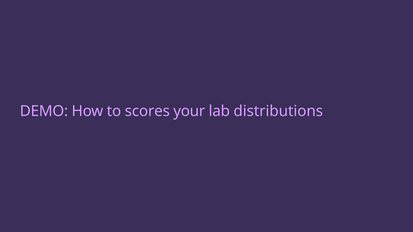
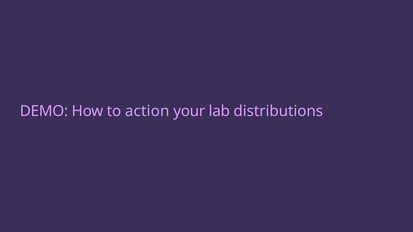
scores: scores -> action (147, 111)
